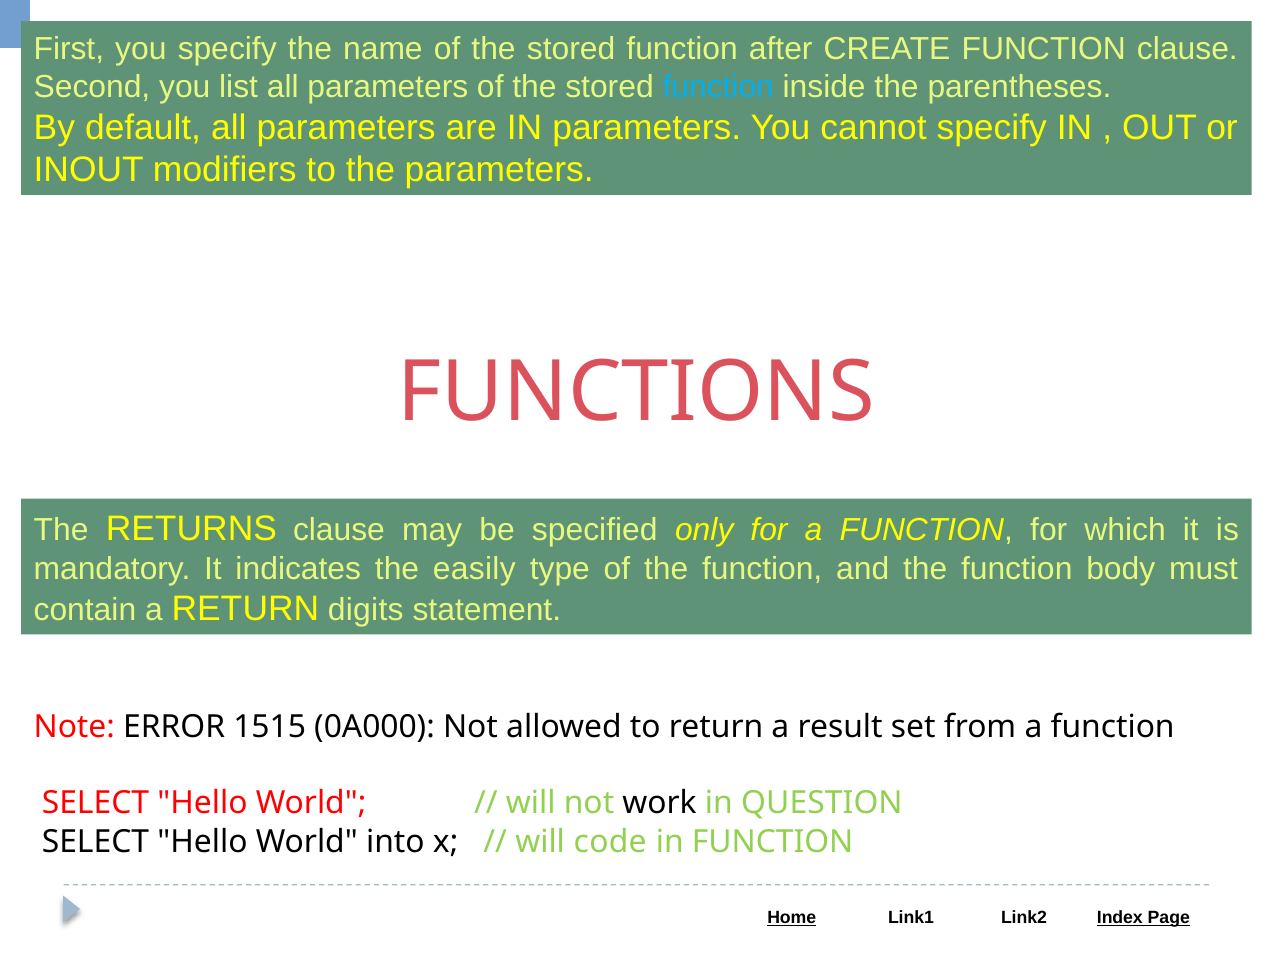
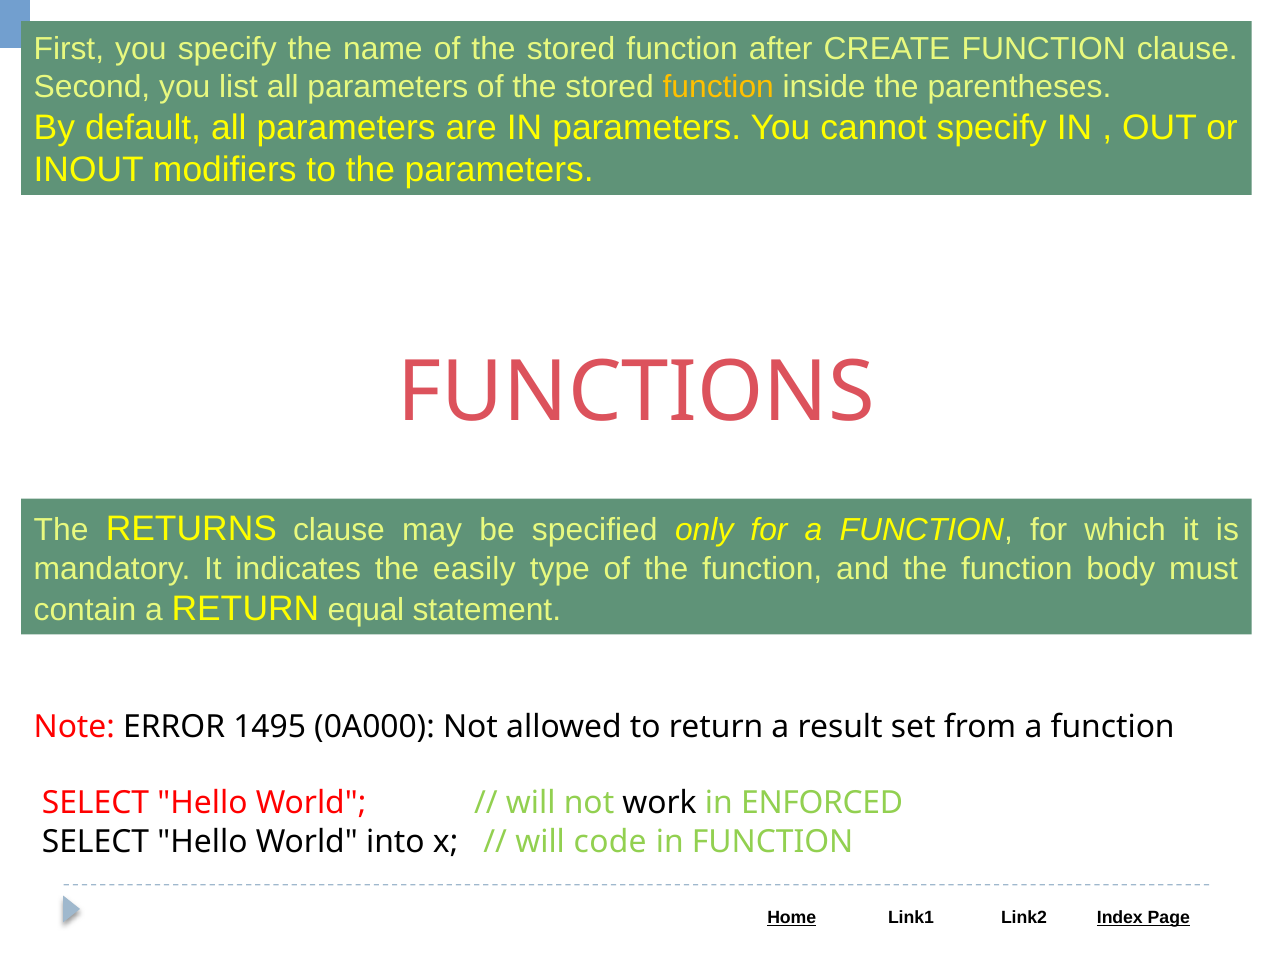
function colour: light blue -> yellow (718, 87)
digits: digits -> equal (366, 610)
1515: 1515 -> 1495 (270, 727)
QUESTION: QUESTION -> ENFORCED (822, 803)
